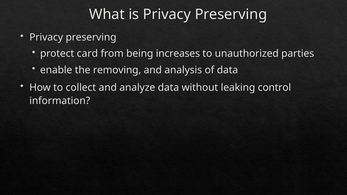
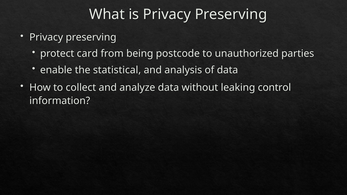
increases: increases -> postcode (178, 54)
removing: removing -> statistical (117, 70)
